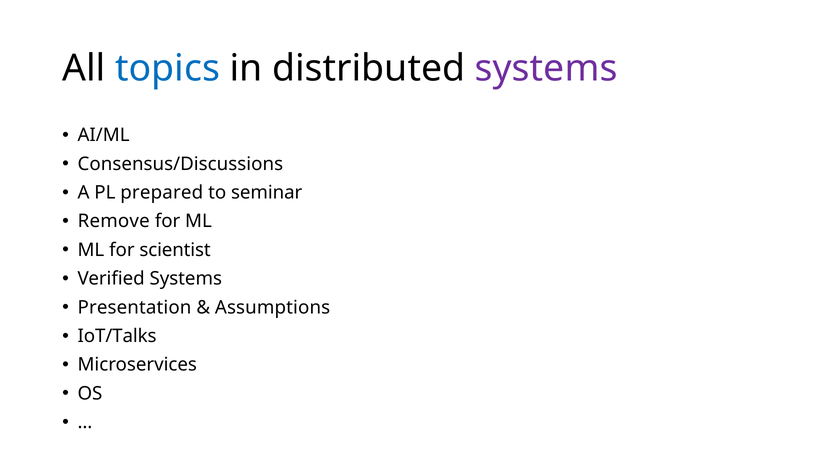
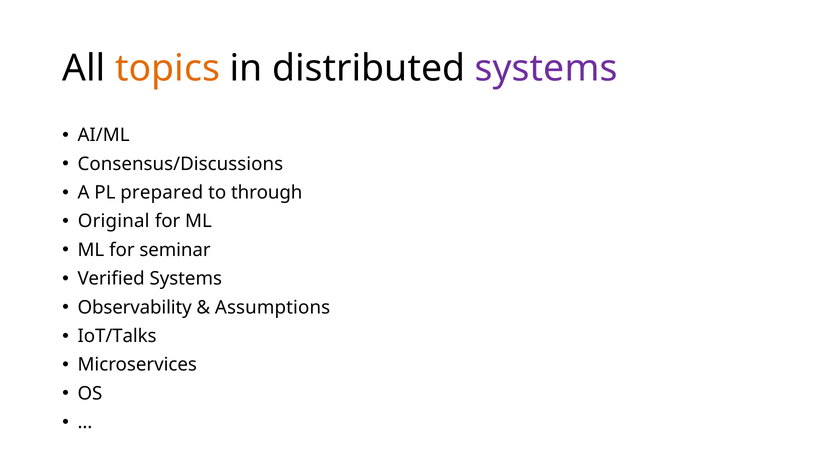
topics colour: blue -> orange (168, 69)
seminar: seminar -> through (267, 193)
Remove: Remove -> Original (114, 222)
scientist: scientist -> seminar (175, 250)
Presentation: Presentation -> Observability (135, 308)
